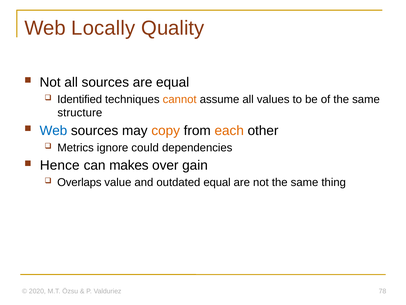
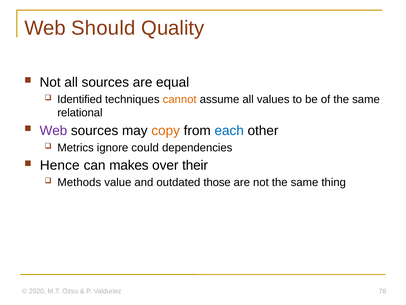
Locally: Locally -> Should (103, 28)
structure: structure -> relational (80, 113)
Web colour: blue -> purple (53, 130)
each colour: orange -> blue (229, 130)
gain: gain -> their (195, 165)
Overlaps: Overlaps -> Methods (79, 182)
outdated equal: equal -> those (217, 182)
